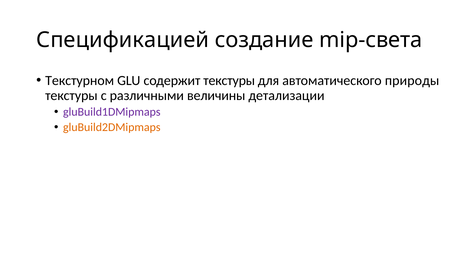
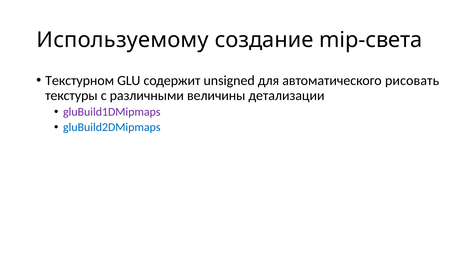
Спецификацией: Спецификацией -> Используемому (123, 40)
содержит текстуры: текстуры -> unsigned (229, 80)
природы: природы -> рисовать (412, 80)
gluBuild2DMipmaps colour: orange -> blue (112, 127)
